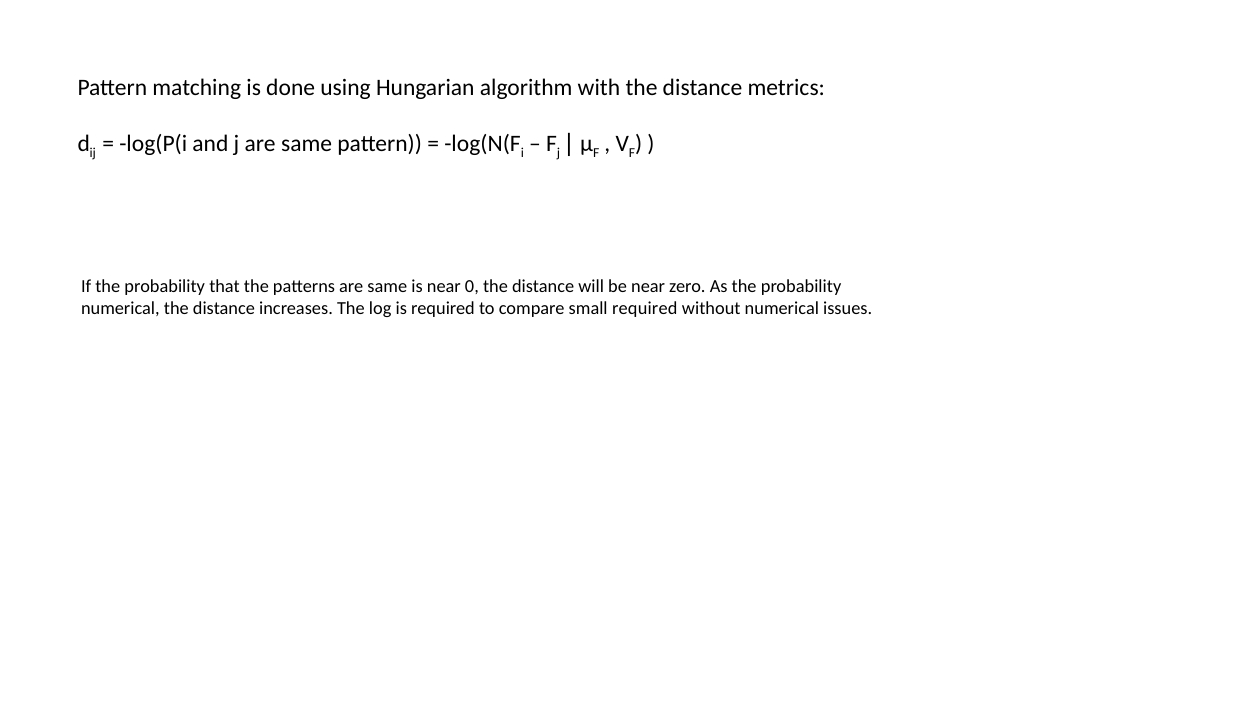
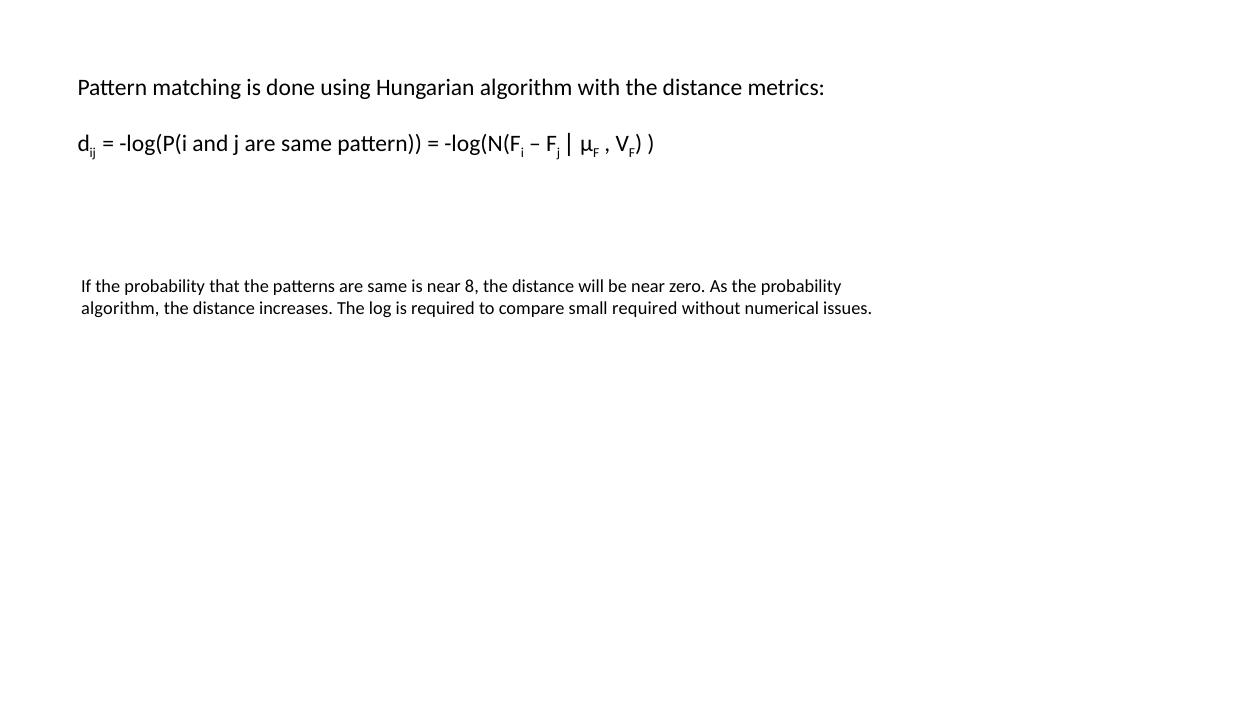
0: 0 -> 8 (472, 286)
numerical: numerical -> algorithm (120, 308)
